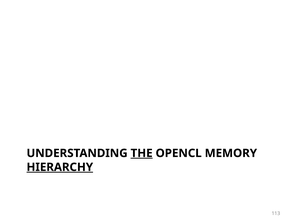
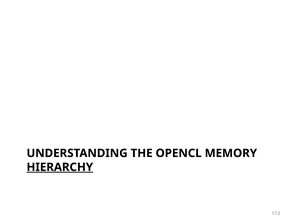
THE underline: present -> none (142, 153)
